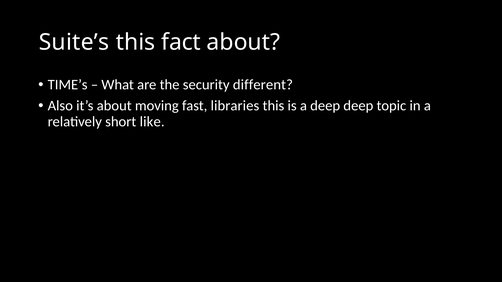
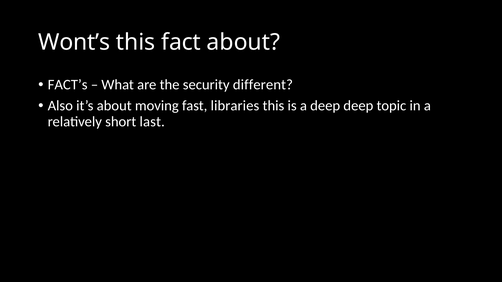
Suite’s: Suite’s -> Wont’s (74, 42)
TIME’s: TIME’s -> FACT’s (68, 85)
like: like -> last (152, 122)
